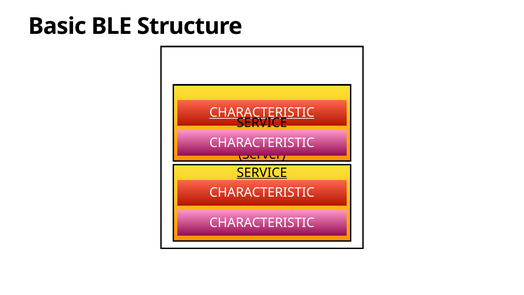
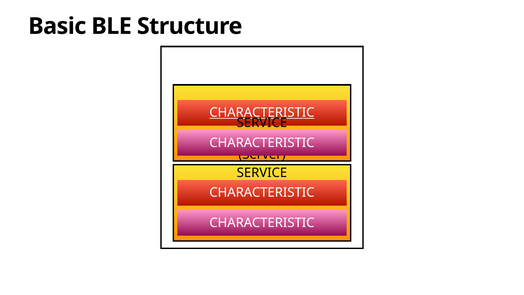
SERVICE underline: present -> none (262, 173)
